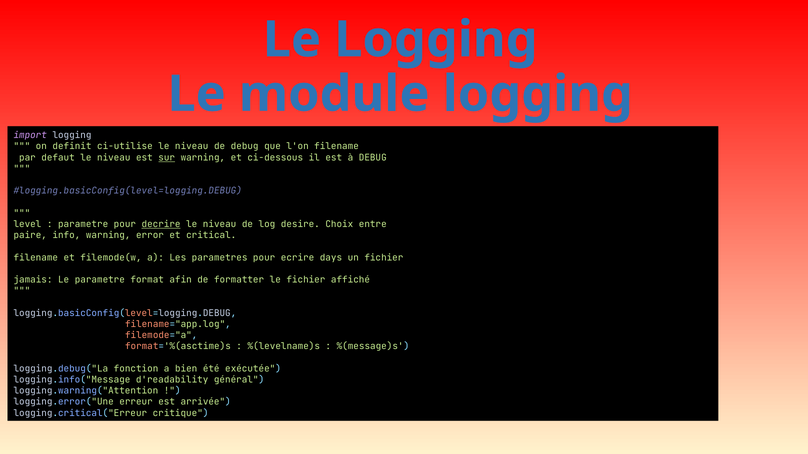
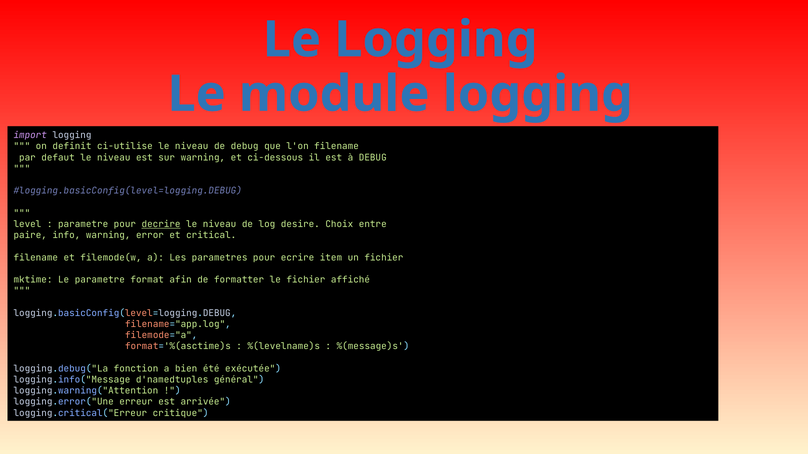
sur underline: present -> none (167, 158)
days: days -> item (331, 258)
jamais: jamais -> mktime (33, 280)
d'readability: d'readability -> d'namedtuples (172, 380)
